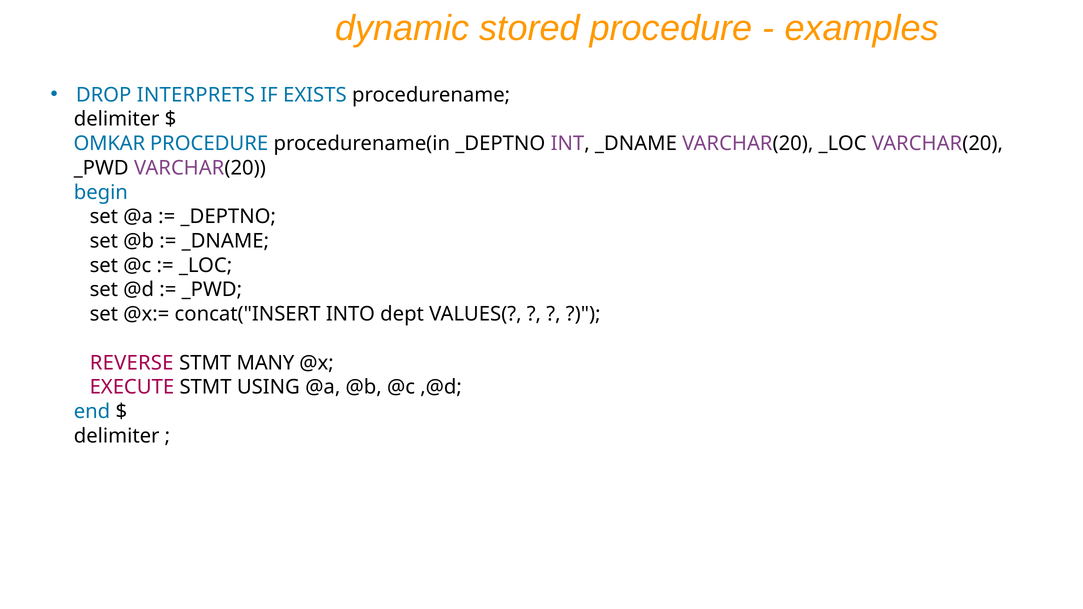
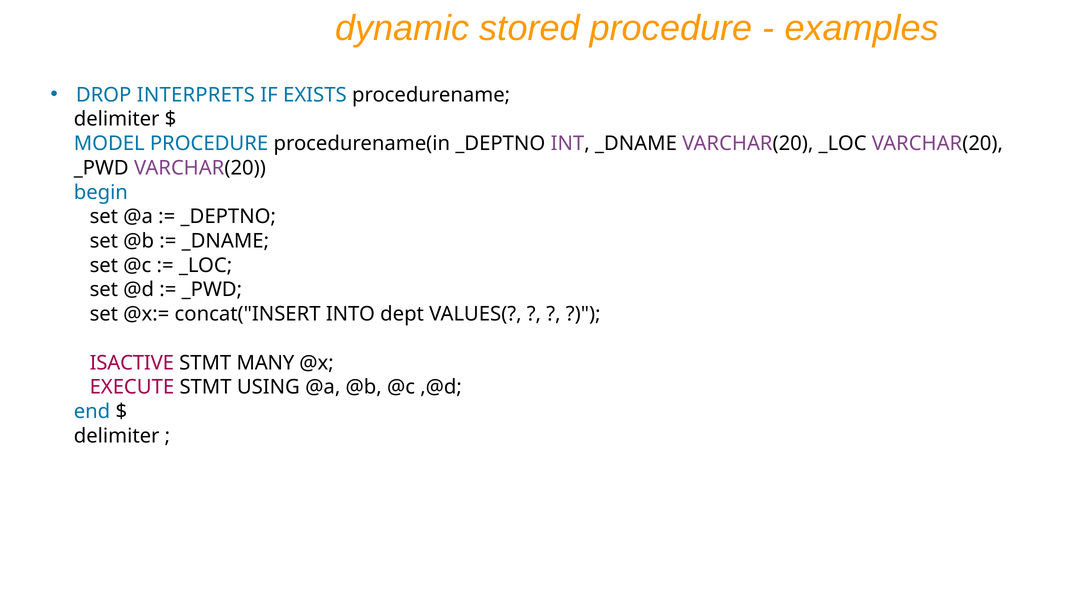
OMKAR: OMKAR -> MODEL (109, 144)
REVERSE: REVERSE -> ISACTIVE (132, 363)
